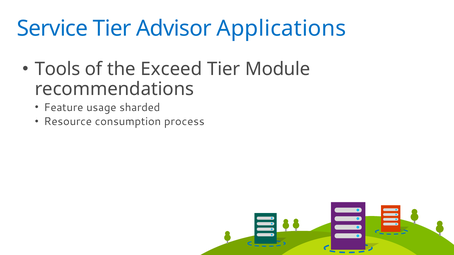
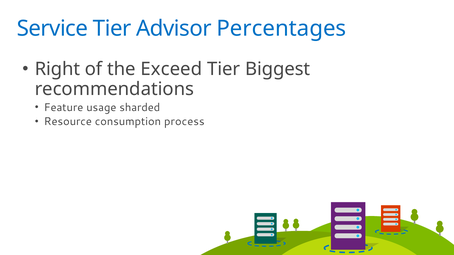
Applications: Applications -> Percentages (281, 29)
Tools: Tools -> Right (58, 69)
Module: Module -> Biggest (278, 69)
